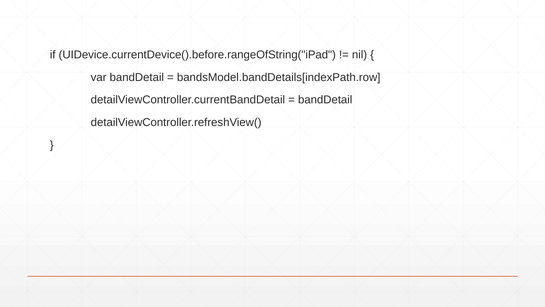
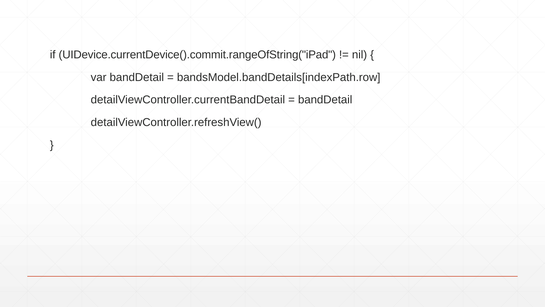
UIDevice.currentDevice().before.rangeOfString("iPad: UIDevice.currentDevice().before.rangeOfString("iPad -> UIDevice.currentDevice().commit.rangeOfString("iPad (197, 55)
